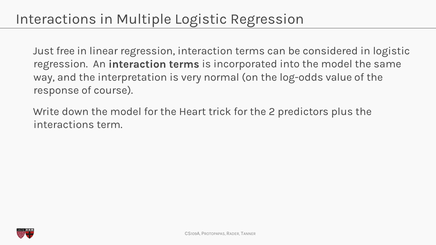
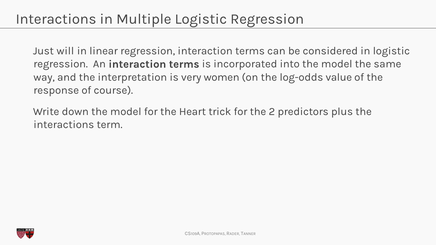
free: free -> will (65, 51)
normal: normal -> women (222, 77)
